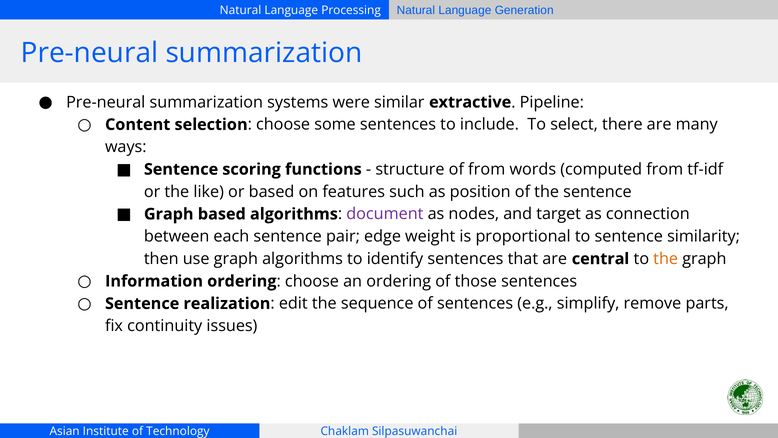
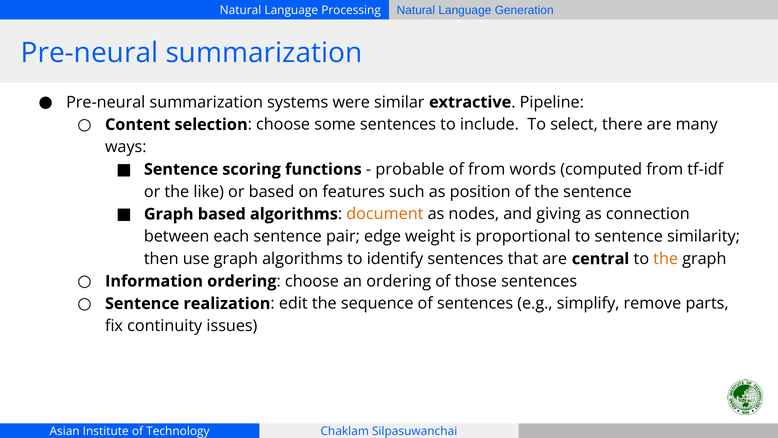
structure: structure -> probable (410, 169)
document colour: purple -> orange (385, 214)
target: target -> giving (559, 214)
